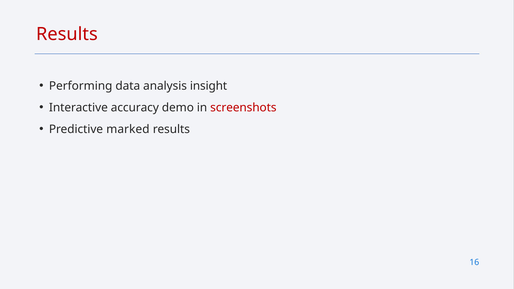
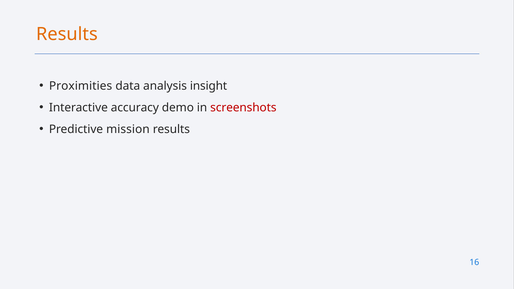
Results colour: red -> orange (67, 34)
Performing: Performing -> Proximities (81, 86)
marked: marked -> mission (128, 129)
